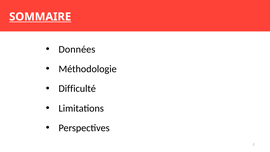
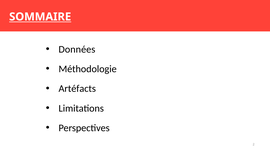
Difficulté: Difficulté -> Artéfacts (77, 89)
